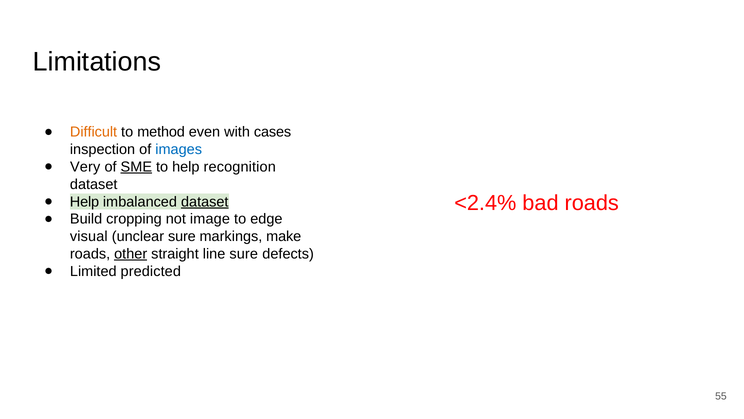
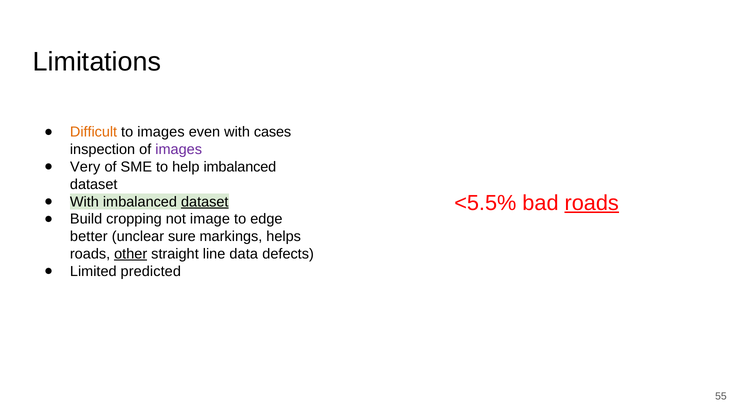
to method: method -> images (161, 132)
images colour: blue -> purple (179, 149)
SME underline: present -> none (136, 167)
help recognition: recognition -> imbalanced (240, 167)
<2.4%: <2.4% -> <5.5% (485, 203)
roads underline: none -> present (592, 203)
Help: Help -> With (84, 201)
visual: visual -> better (89, 236)
make: make -> helps (284, 236)
line sure: sure -> data (244, 254)
